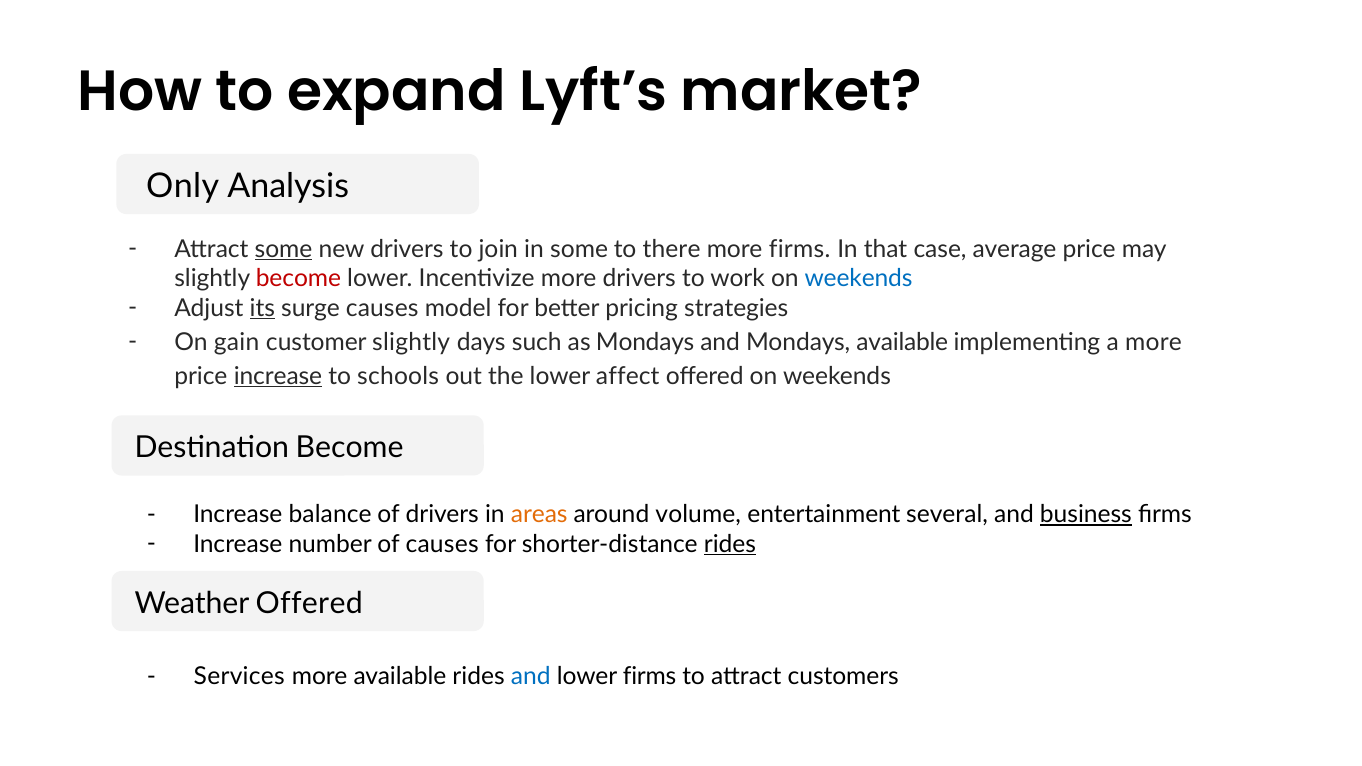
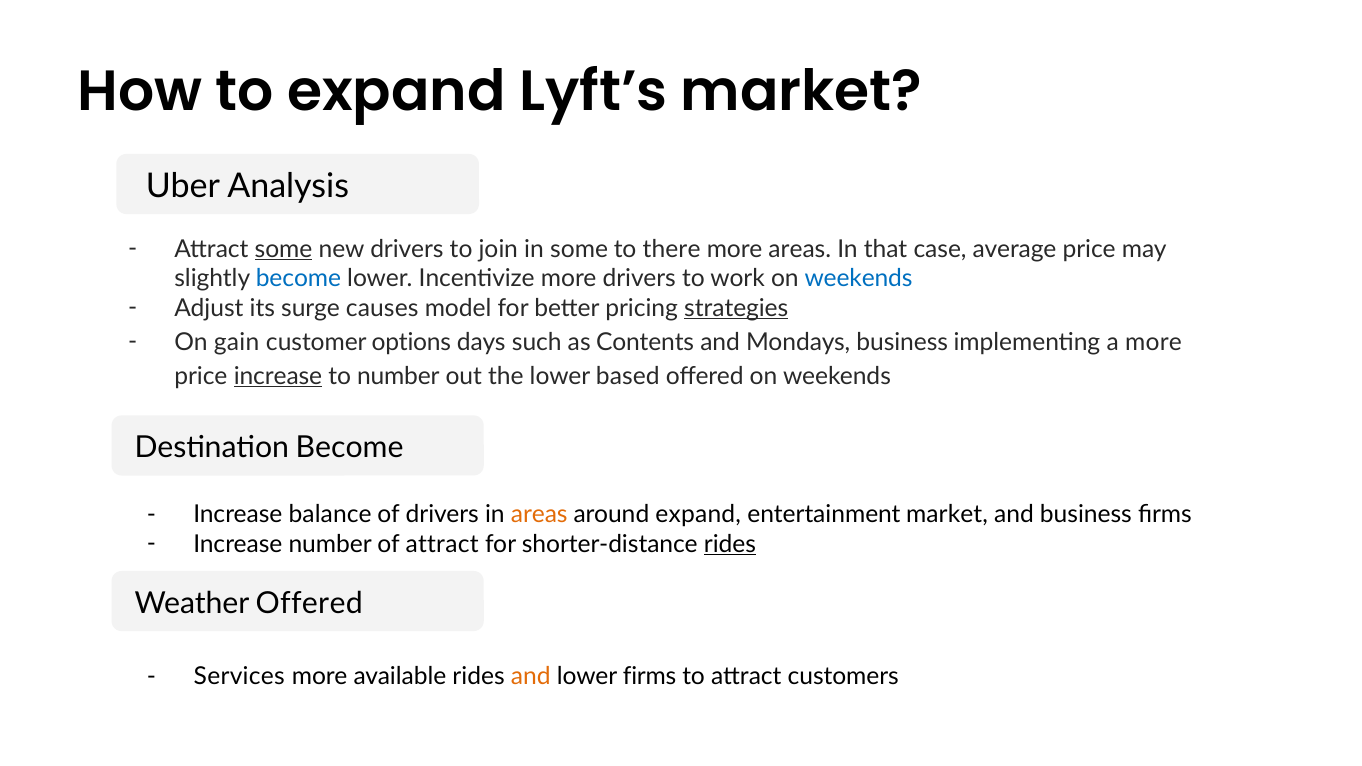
Only: Only -> Uber (183, 186)
more firms: firms -> areas (800, 249)
become colour: red -> blue (298, 279)
its underline: present -> none (262, 308)
strategies underline: none -> present (736, 308)
customer slightly: slightly -> options (411, 342)
as Mondays: Mondays -> Contents (645, 342)
Mondays available: available -> business (902, 342)
to schools: schools -> number (398, 376)
affect: affect -> based (628, 376)
around volume: volume -> expand (698, 515)
entertainment several: several -> market (947, 515)
business underline: present -> none (1086, 515)
of causes: causes -> attract (442, 544)
and colour: blue -> orange (531, 677)
